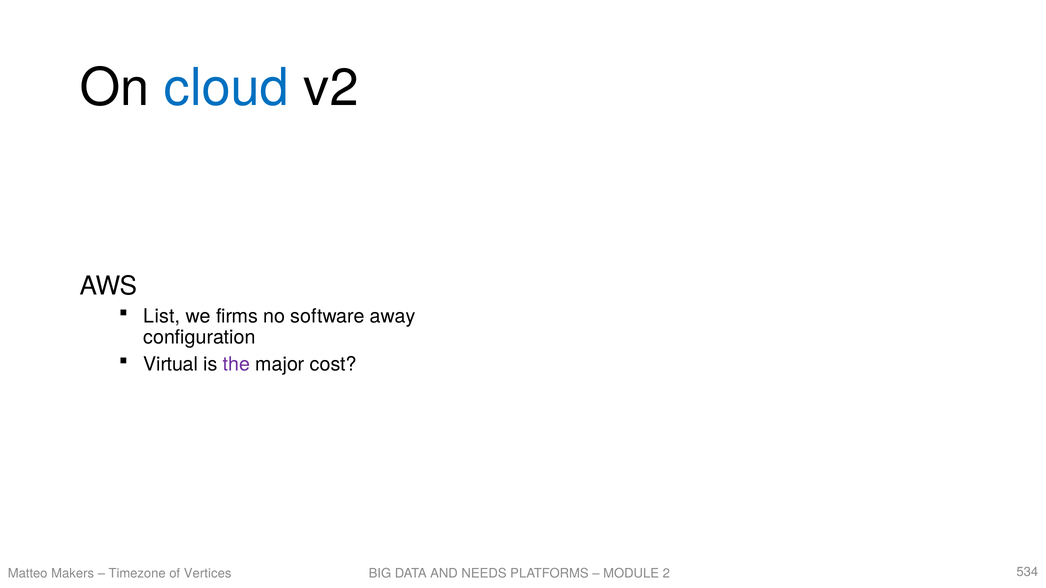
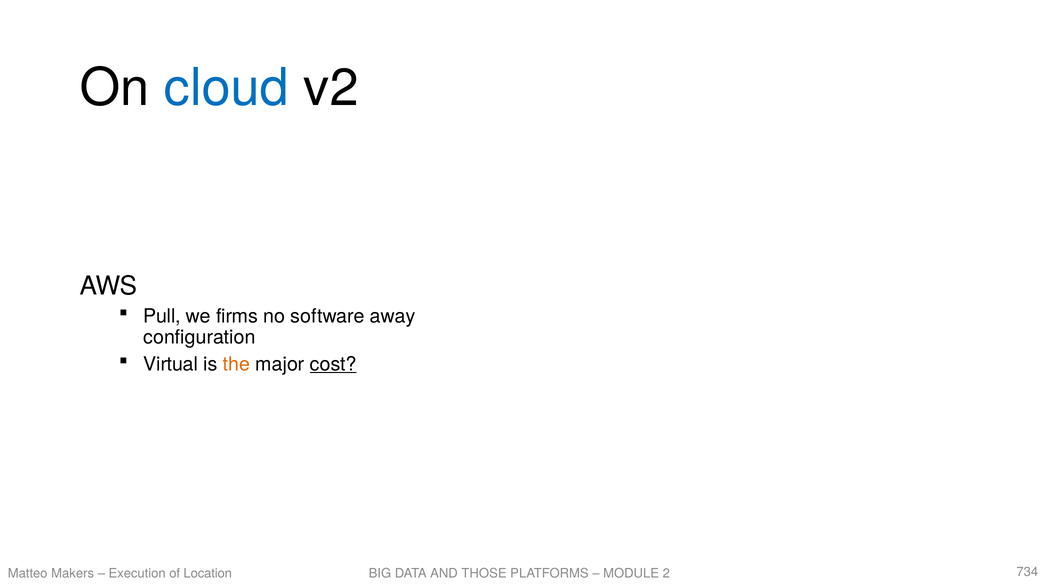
List: List -> Pull (162, 316)
the colour: purple -> orange (236, 364)
cost underline: none -> present (333, 364)
Timezone: Timezone -> Execution (137, 574)
Vertices: Vertices -> Location (208, 574)
NEEDS: NEEDS -> THOSE (484, 574)
534: 534 -> 734 (1027, 572)
